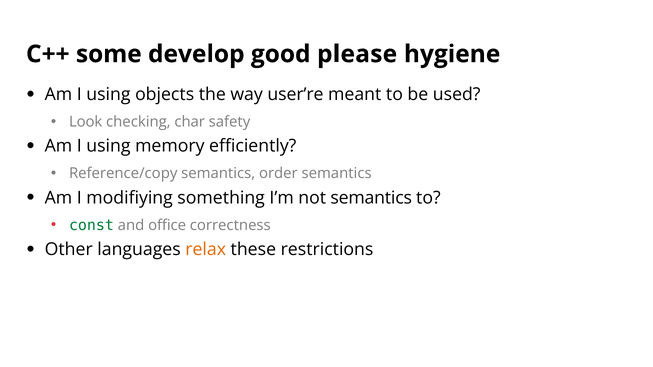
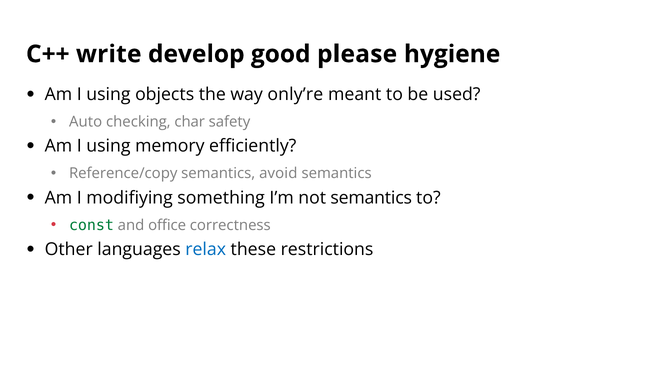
some: some -> write (109, 54)
user’re: user’re -> only’re (295, 94)
Look: Look -> Auto (86, 122)
order: order -> avoid (278, 174)
relax colour: orange -> blue (206, 250)
